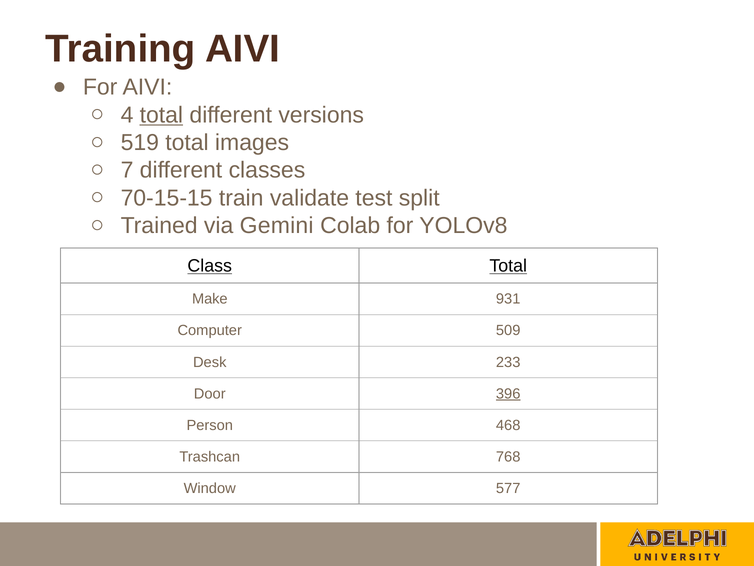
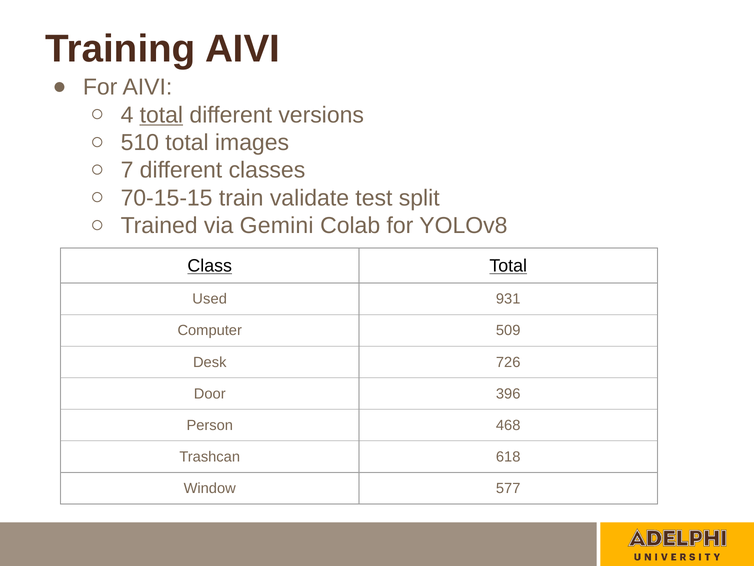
519: 519 -> 510 (140, 143)
Make: Make -> Used (210, 299)
233: 233 -> 726 (508, 362)
396 underline: present -> none (508, 393)
768: 768 -> 618 (508, 456)
